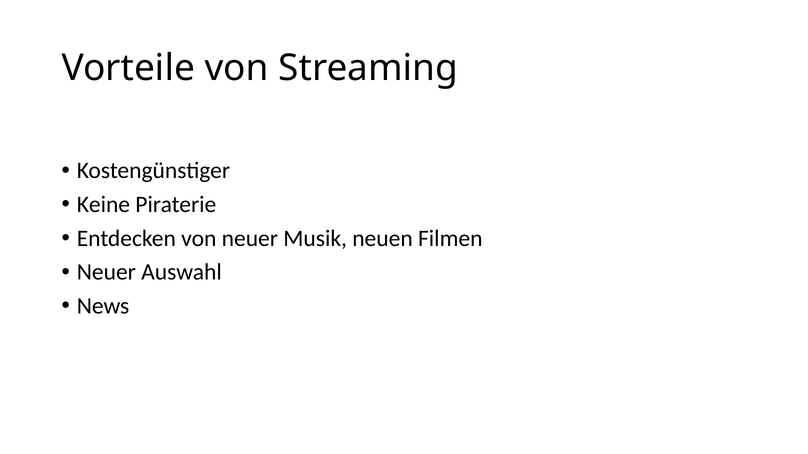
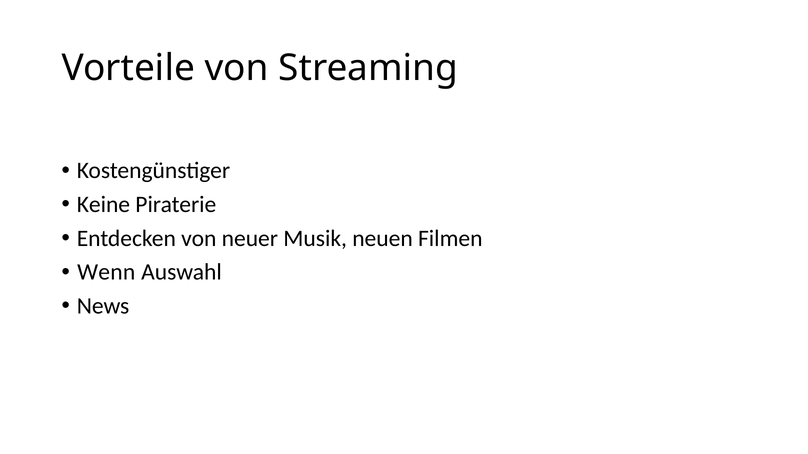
Neuer: Neuer -> Wenn (106, 273)
